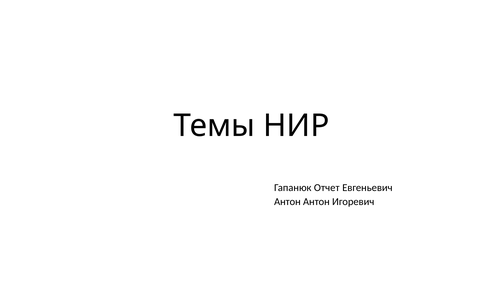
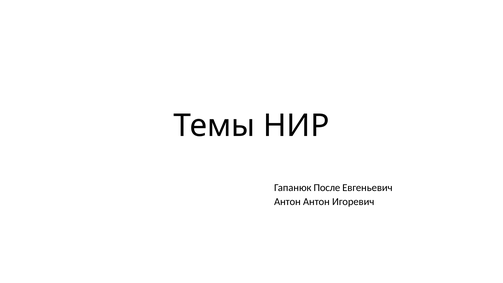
Отчет: Отчет -> После (327, 188)
